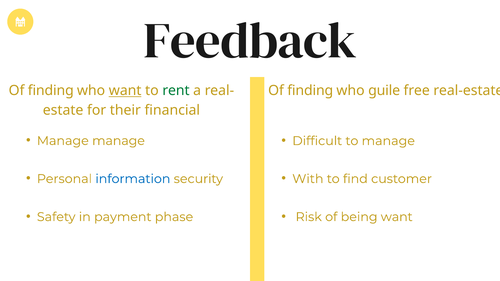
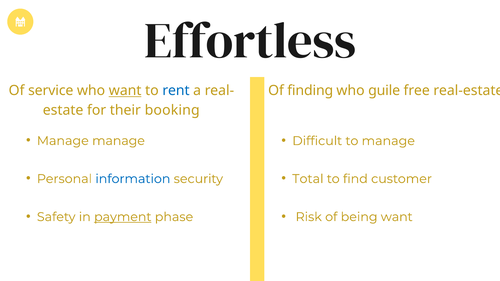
Feedback: Feedback -> Effortless (250, 41)
finding: finding -> service (51, 91)
rent colour: green -> blue (176, 91)
financial: financial -> booking (172, 110)
With: With -> Total (308, 179)
payment underline: none -> present (123, 217)
